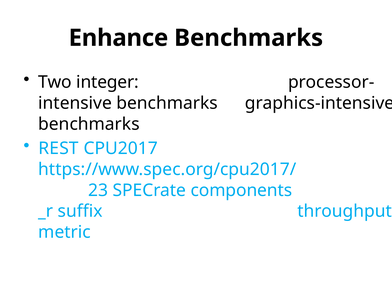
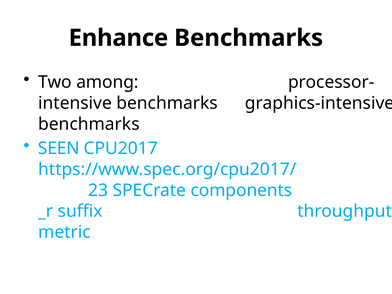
integer: integer -> among (107, 82)
REST: REST -> SEEN (59, 148)
